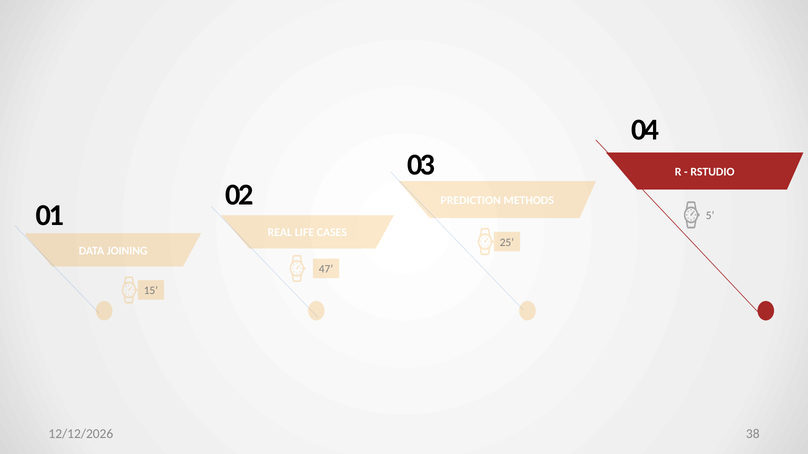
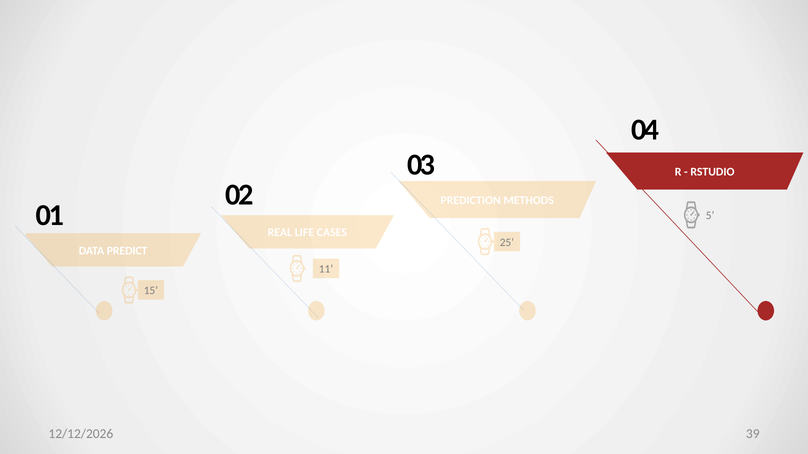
JOINING: JOINING -> PREDICT (127, 251)
47: 47 -> 11 (326, 270)
38: 38 -> 39 (753, 434)
